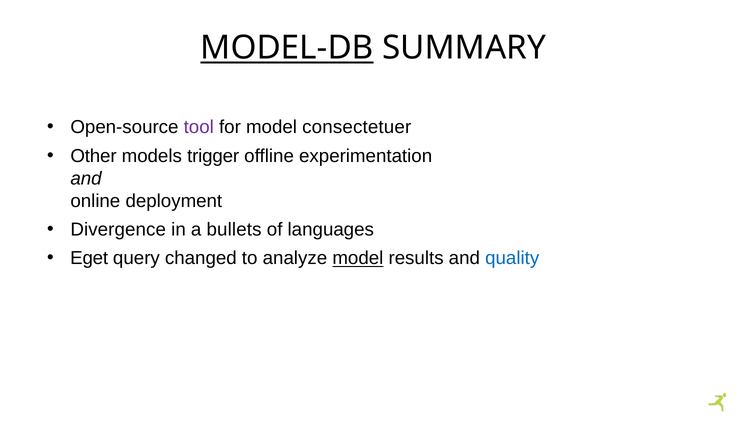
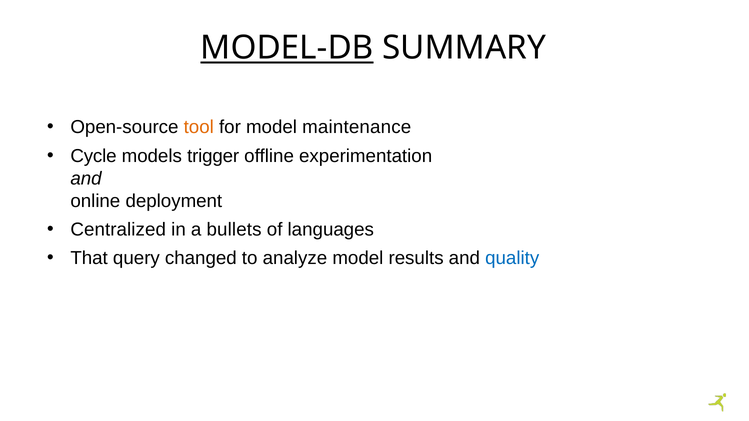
tool colour: purple -> orange (199, 127)
consectetuer: consectetuer -> maintenance (357, 127)
Other: Other -> Cycle (94, 156)
Divergence: Divergence -> Centralized (118, 230)
Eget: Eget -> That (89, 258)
model underline: present -> none (358, 258)
